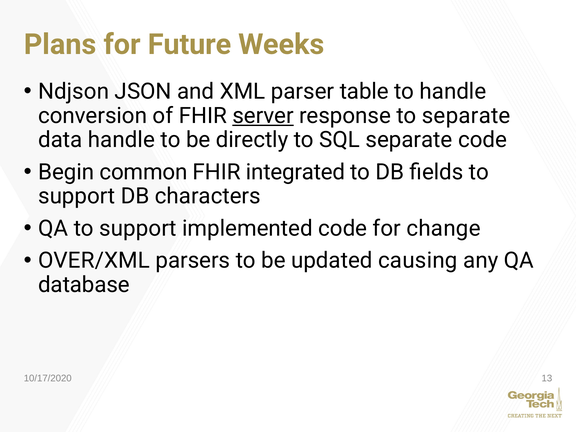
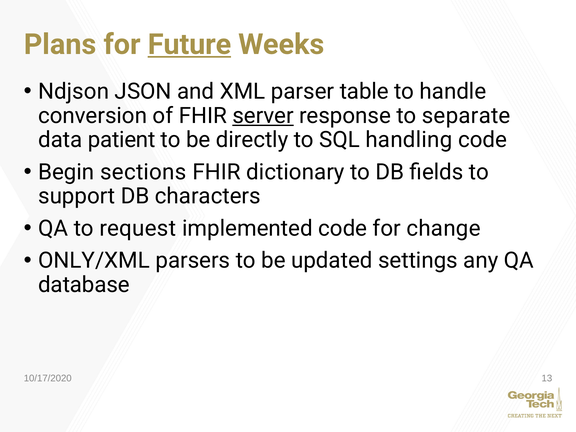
Future underline: none -> present (189, 44)
data handle: handle -> patient (122, 140)
SQL separate: separate -> handling (409, 140)
common: common -> sections (143, 172)
integrated: integrated -> dictionary (295, 172)
QA to support: support -> request (138, 228)
OVER/XML: OVER/XML -> ONLY/XML (94, 261)
causing: causing -> settings (418, 261)
